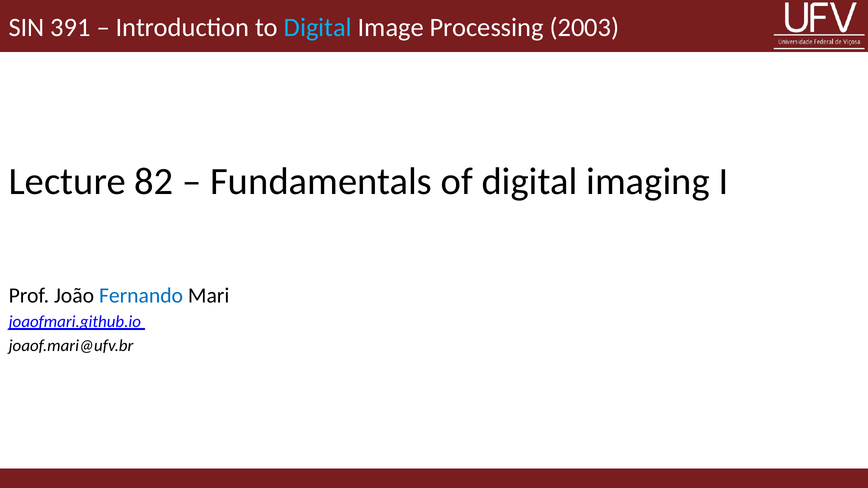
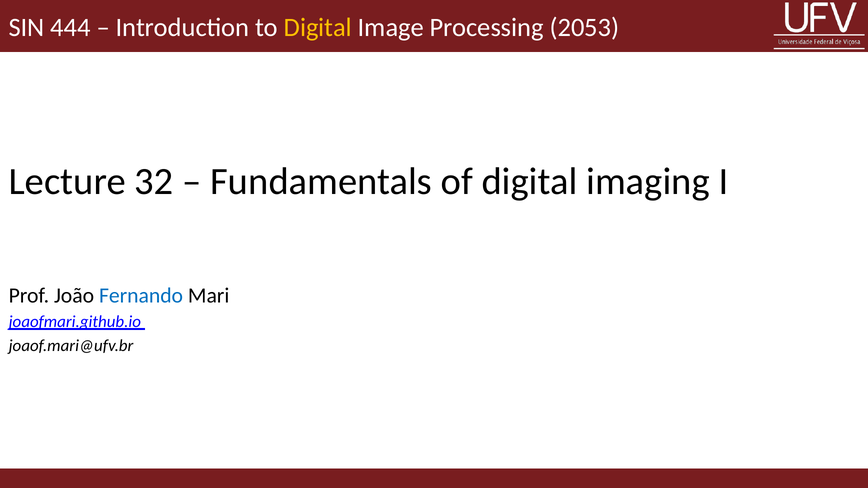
391: 391 -> 444 (71, 27)
Digital colour: light blue -> yellow (318, 27)
2003: 2003 -> 2053 (584, 27)
82: 82 -> 32 (154, 182)
